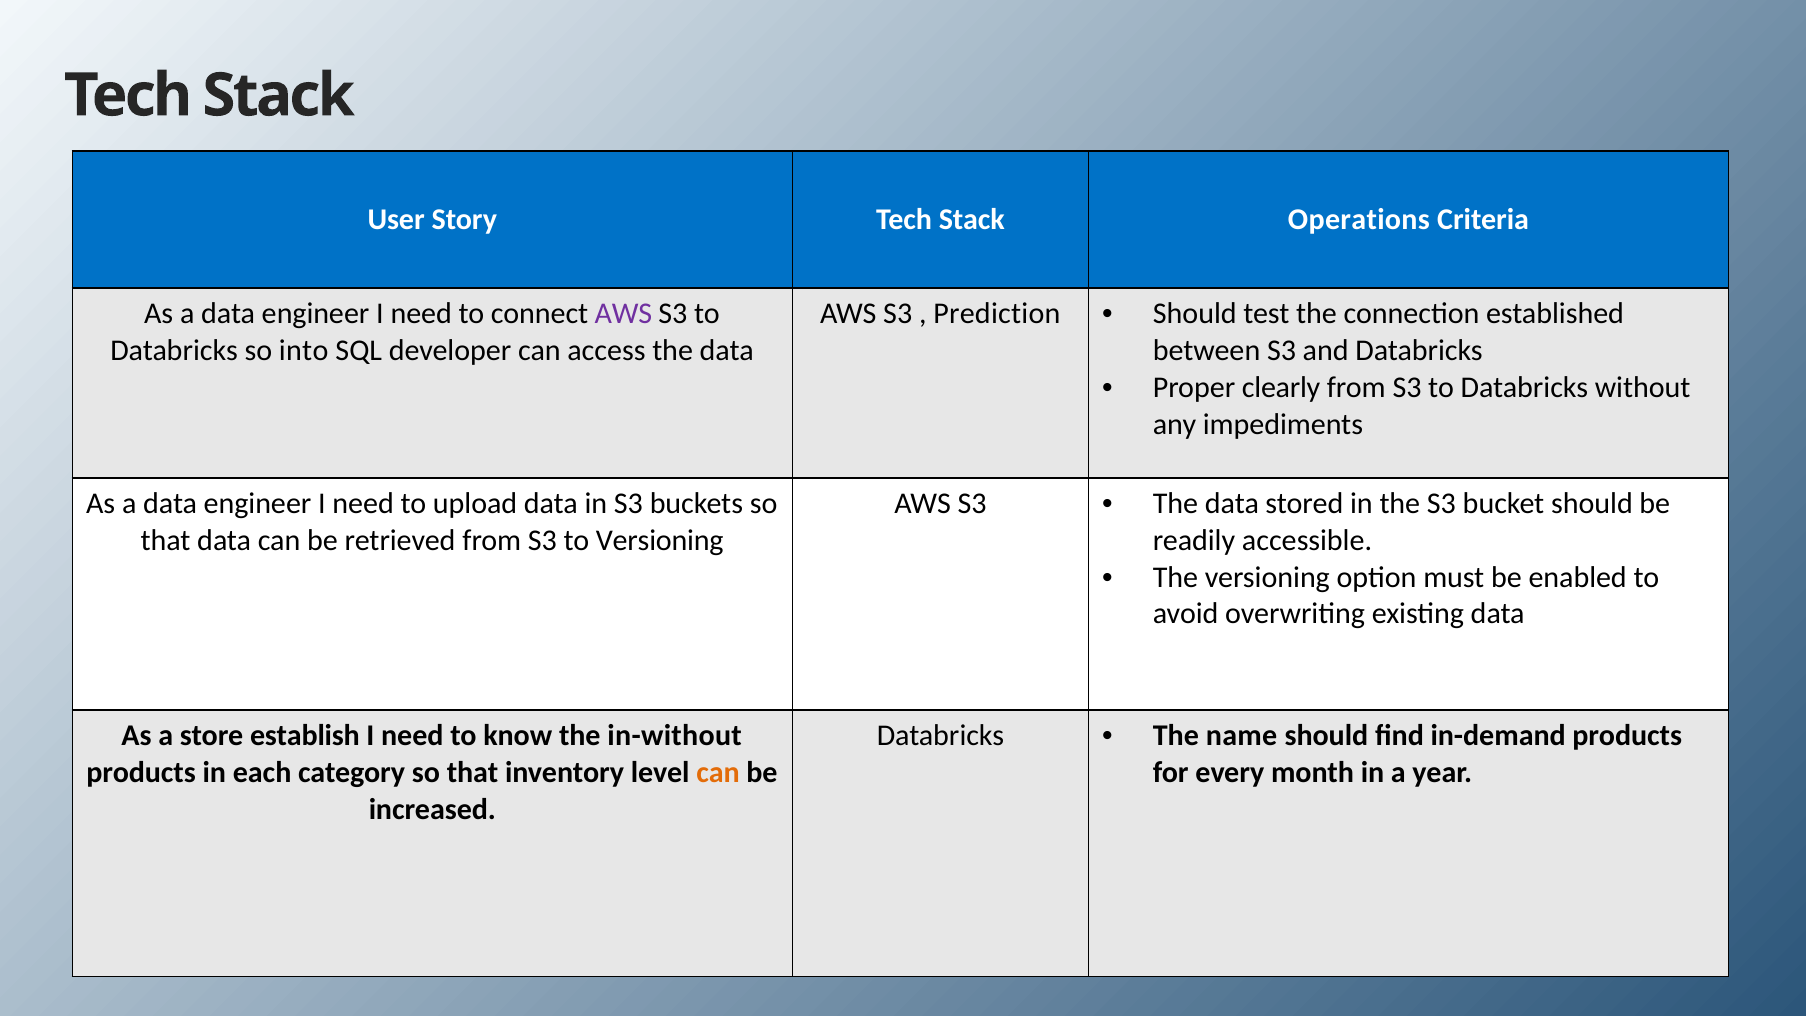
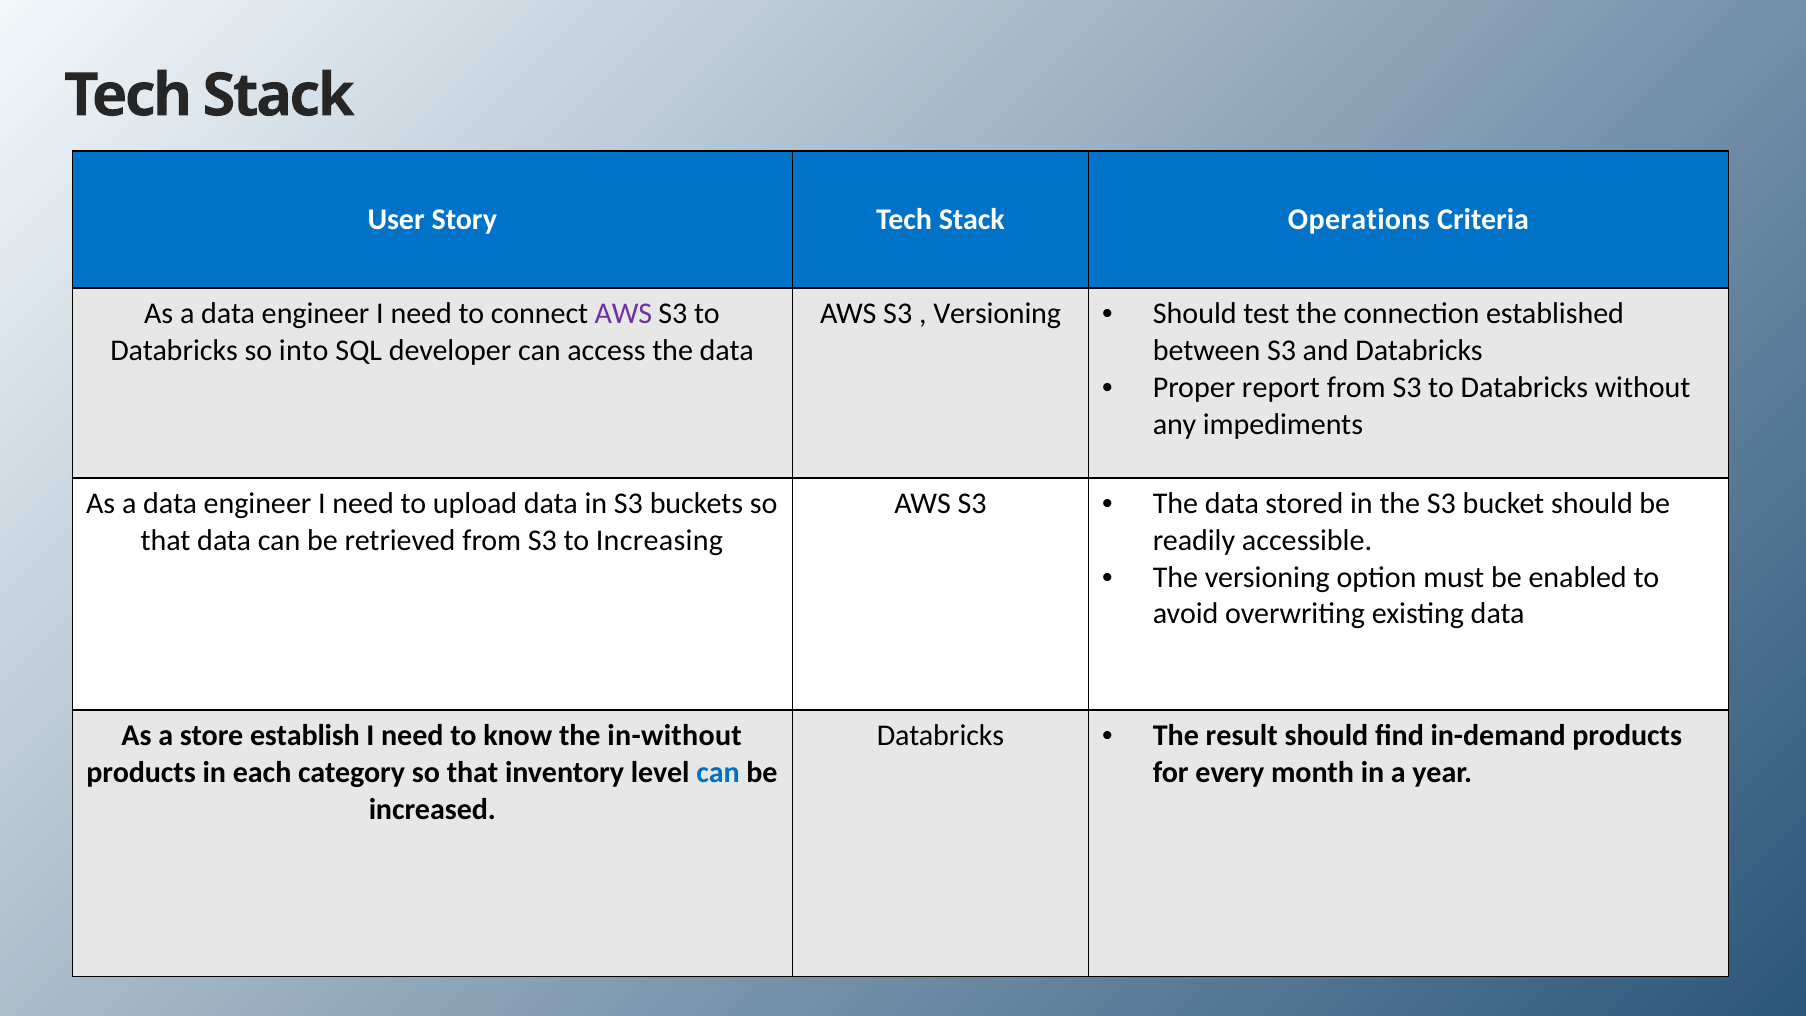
Prediction: Prediction -> Versioning (997, 314)
clearly: clearly -> report (1281, 387)
to Versioning: Versioning -> Increasing (659, 540)
name: name -> result (1242, 736)
can colour: orange -> blue (718, 772)
